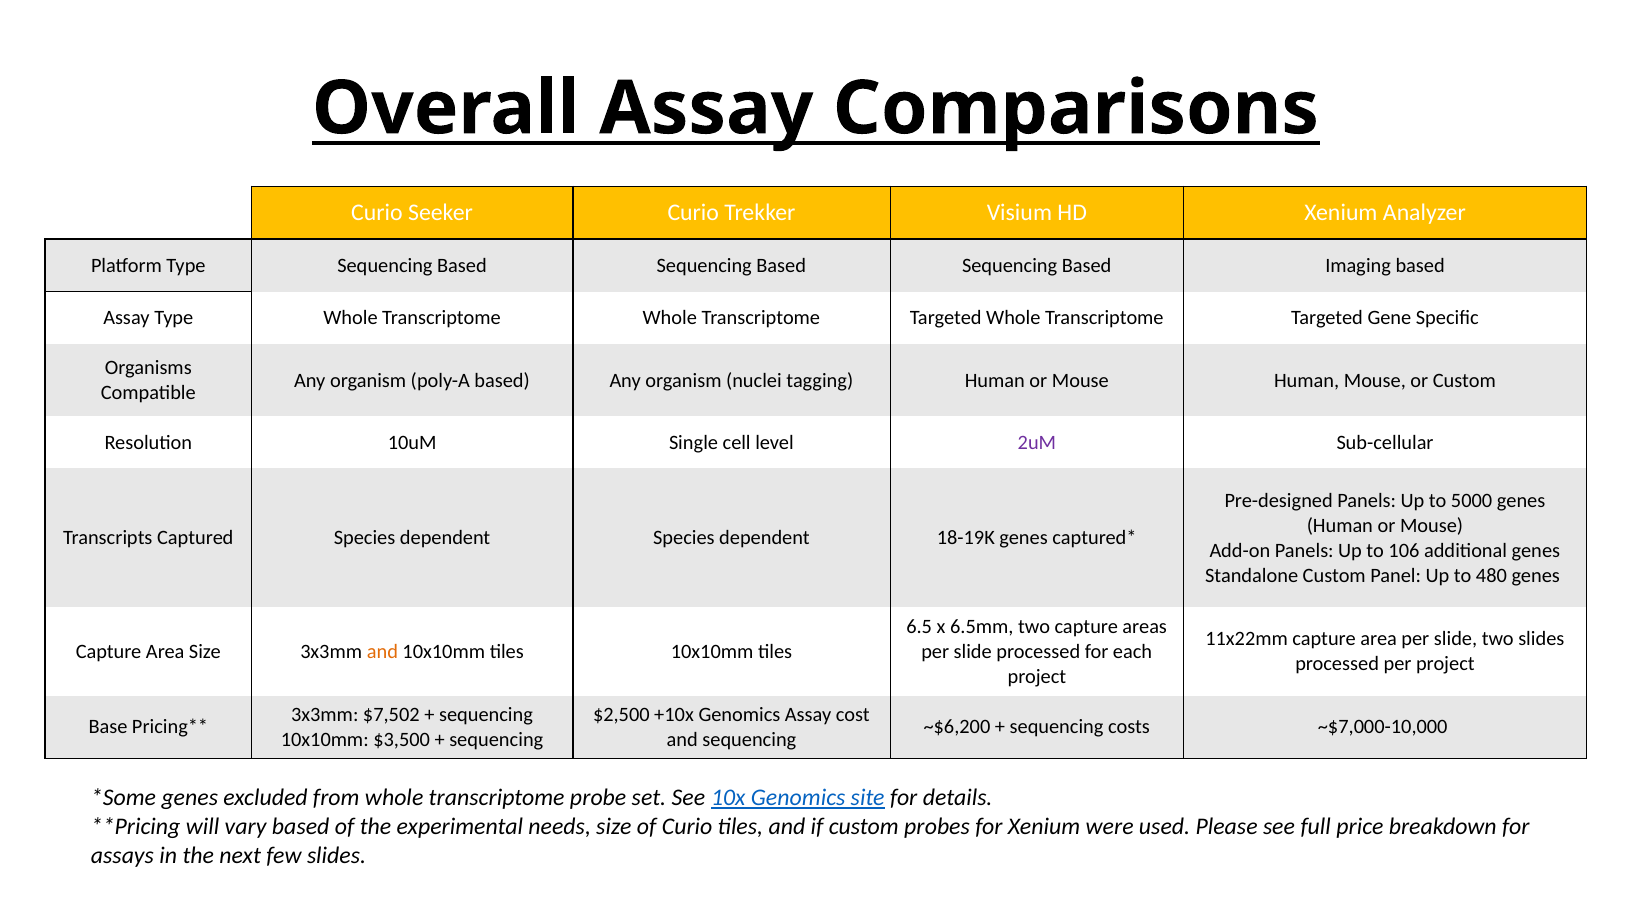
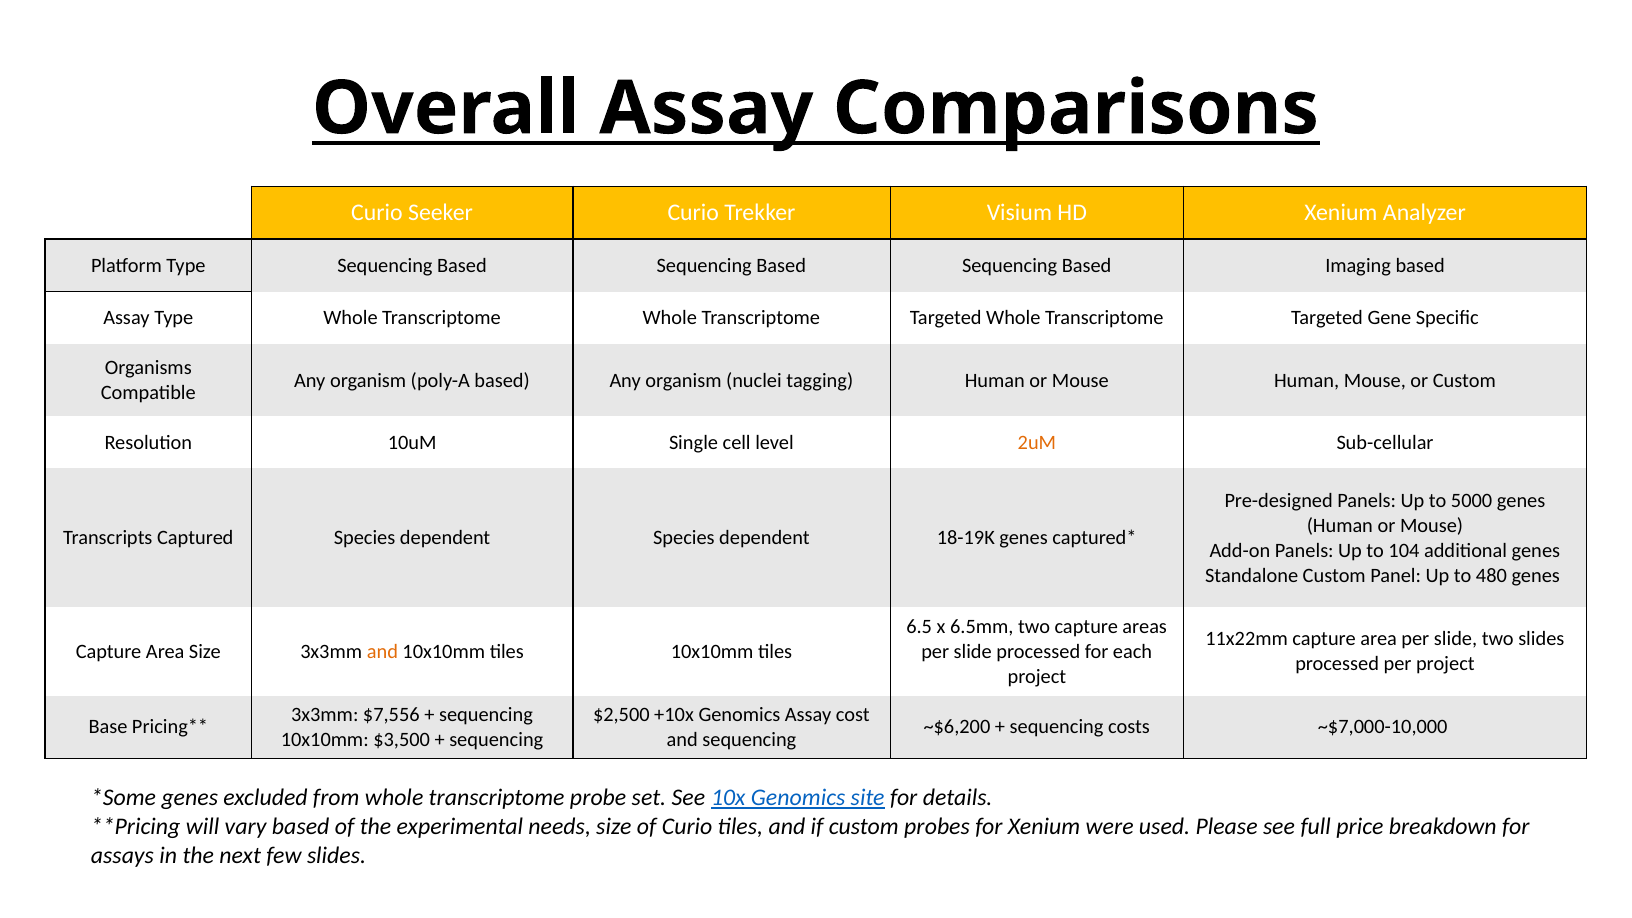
2uM colour: purple -> orange (1037, 442)
106: 106 -> 104 (1404, 550)
$7,502: $7,502 -> $7,556 (391, 715)
